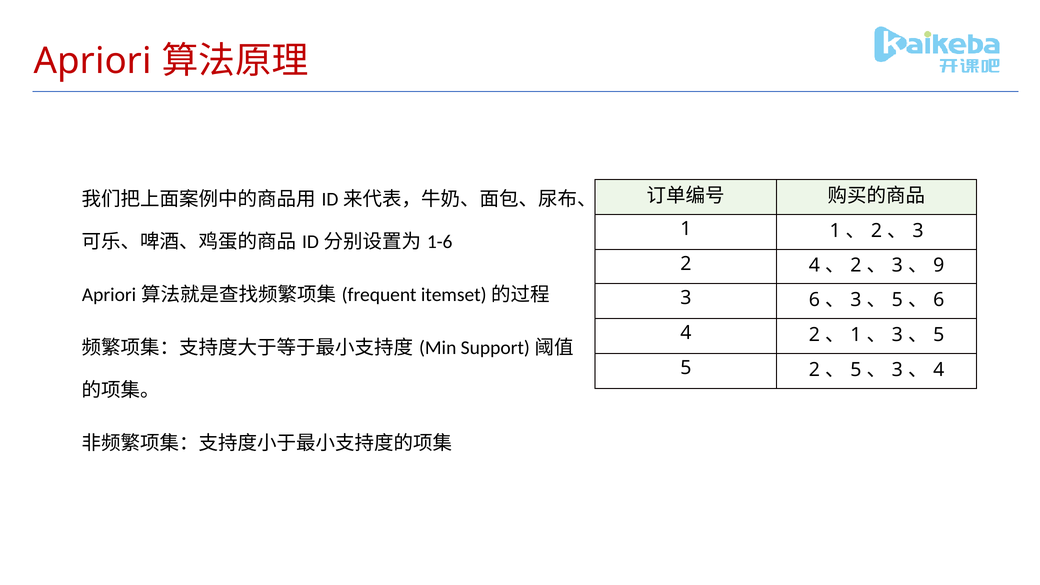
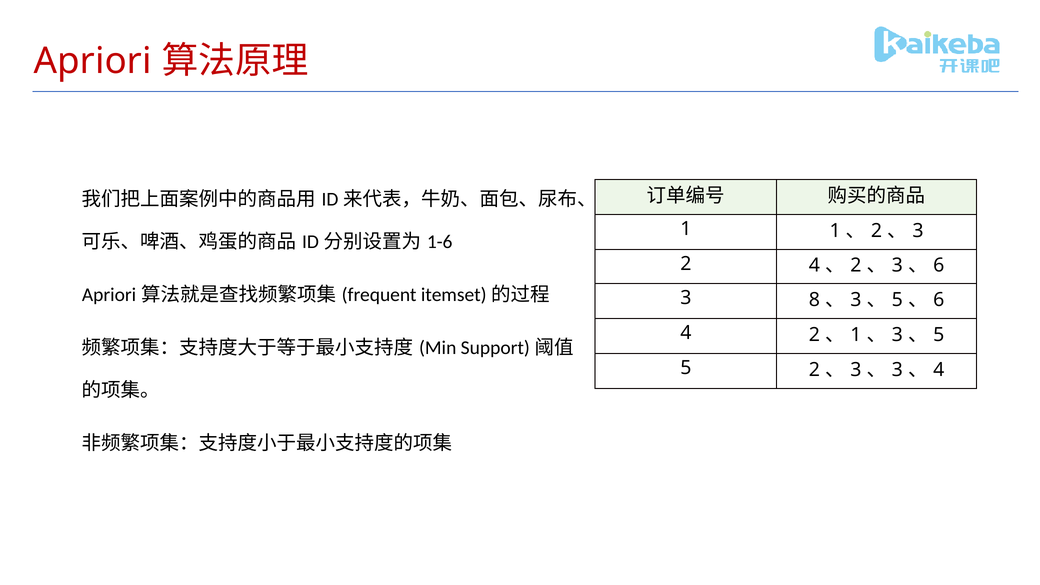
9: 9 -> 6 (939, 265)
3 6: 6 -> 8 (814, 300)
5: 5 -> 3 (856, 370)
